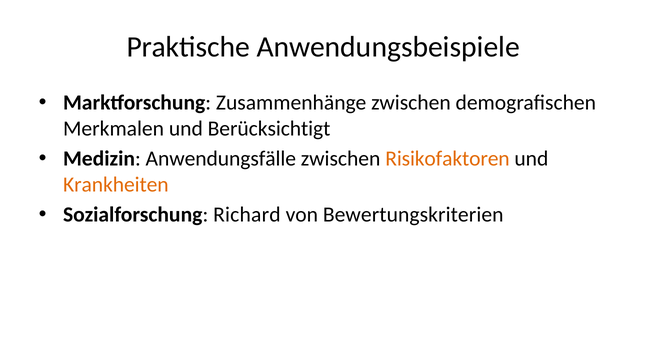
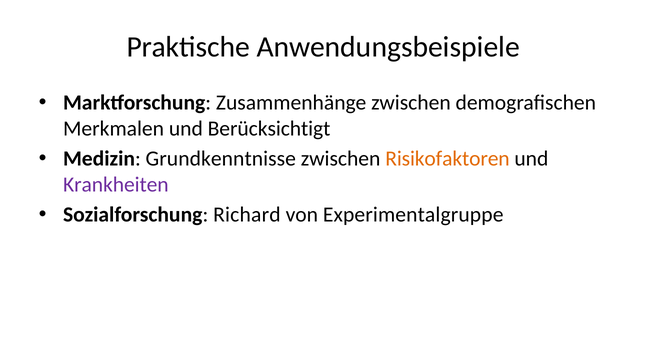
Anwendungsfälle: Anwendungsfälle -> Grundkenntnisse (221, 159)
Krankheiten colour: orange -> purple (116, 185)
Bewertungskriterien: Bewertungskriterien -> Experimentalgruppe (413, 215)
